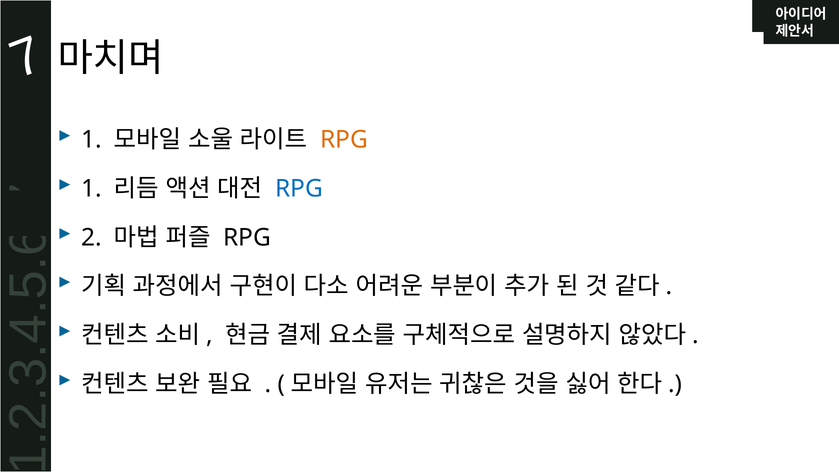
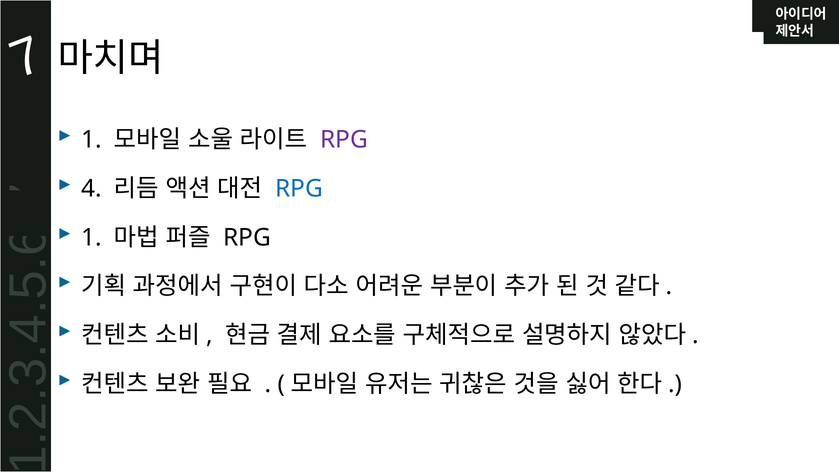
RPG colour: orange -> purple (344, 140)
1: 1 -> 4 (91, 189)
2: 2 -> 1 (91, 238)
